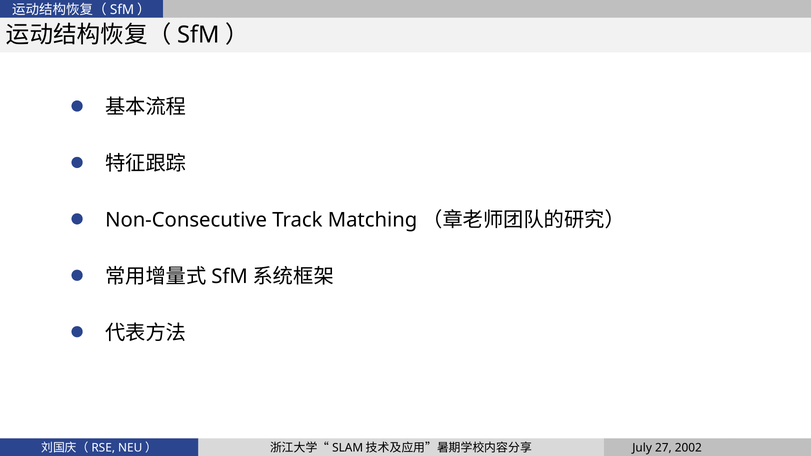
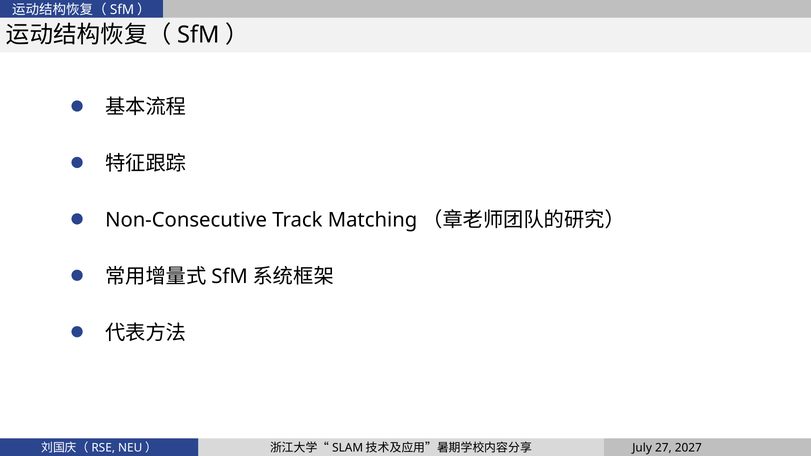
2002: 2002 -> 2027 (688, 448)
